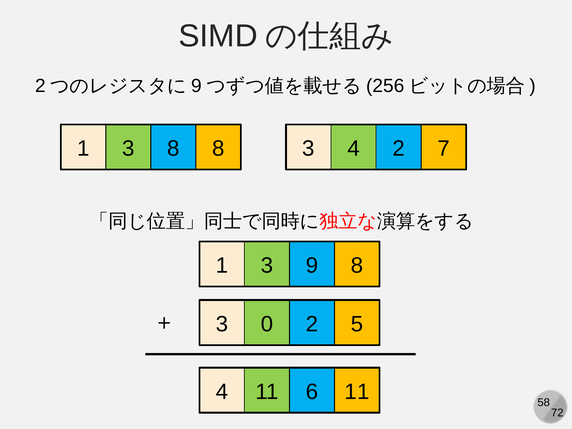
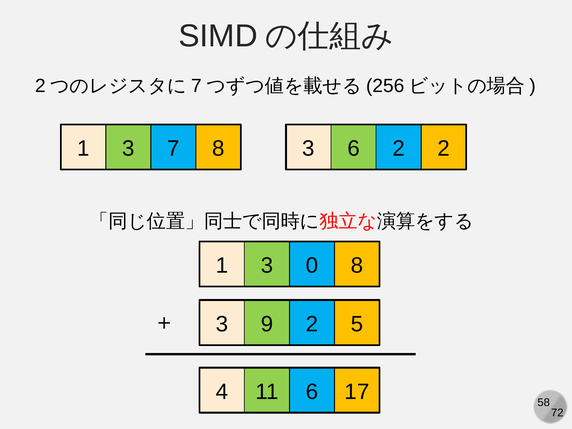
9: 9 -> 7 (197, 86)
3 8: 8 -> 7 (173, 148)
3 4: 4 -> 6 (354, 148)
2 7: 7 -> 2 (444, 148)
3 9: 9 -> 0 (312, 266)
0: 0 -> 9 (267, 324)
6 11: 11 -> 17 (357, 392)
